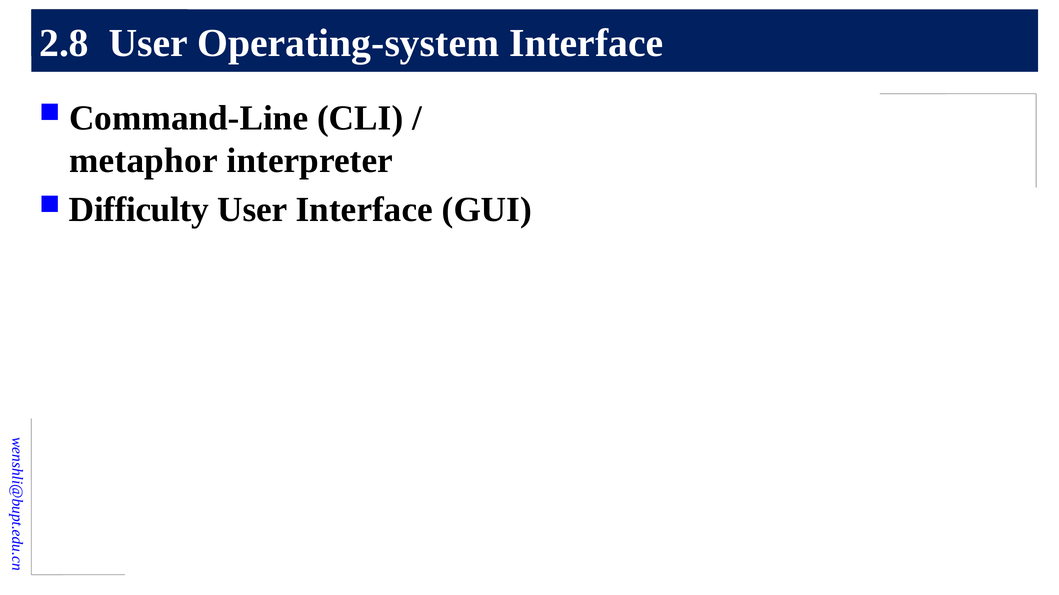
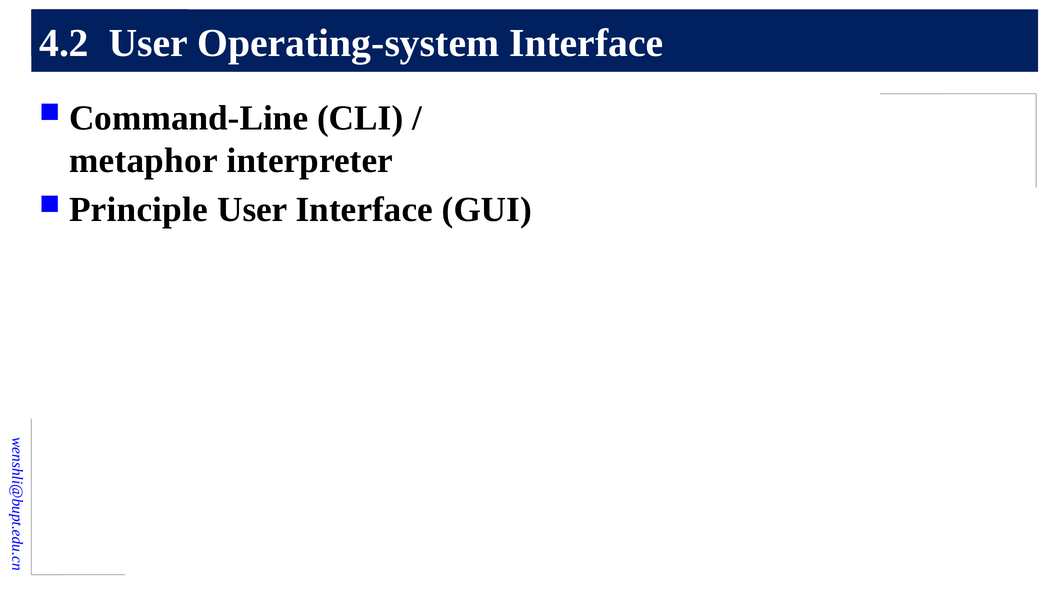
2.8: 2.8 -> 4.2 (64, 43)
Difficulty: Difficulty -> Principle (139, 210)
